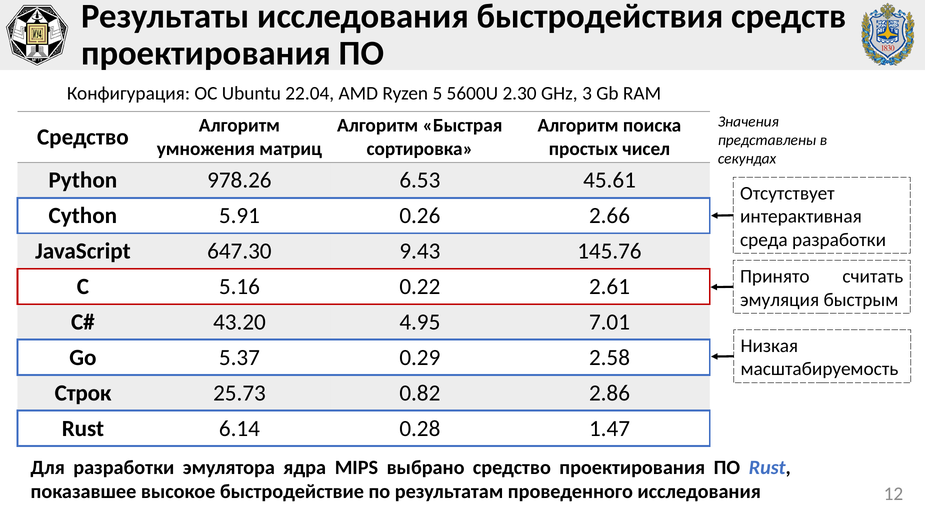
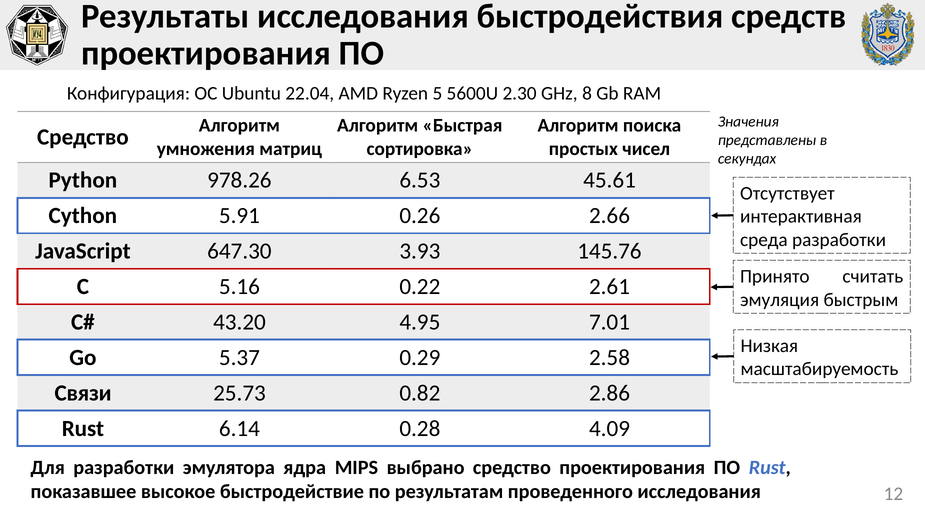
3: 3 -> 8 (587, 93)
9.43: 9.43 -> 3.93 (420, 251)
Строк: Строк -> Связи (83, 393)
1.47: 1.47 -> 4.09 (609, 429)
